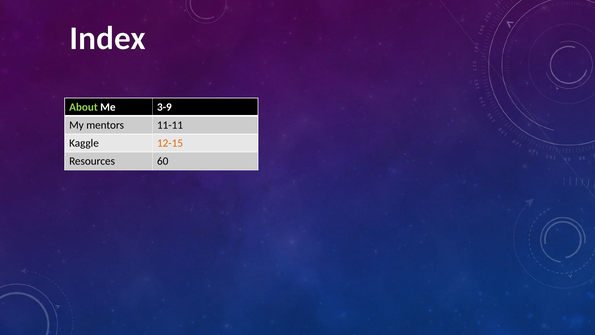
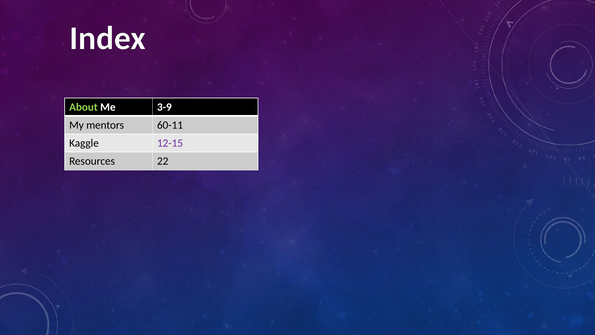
11-11: 11-11 -> 60-11 (170, 125)
12-15 colour: orange -> purple (170, 143)
60: 60 -> 22 (163, 161)
